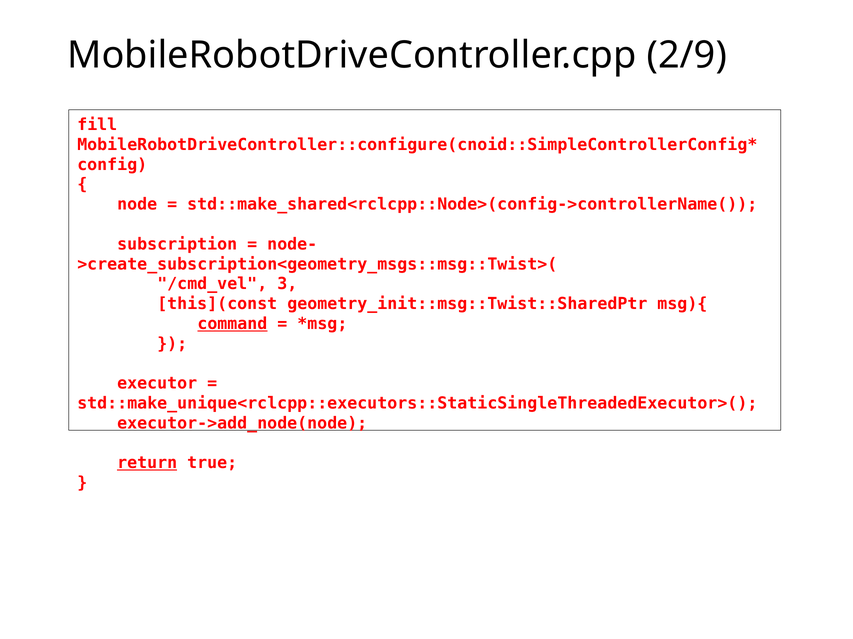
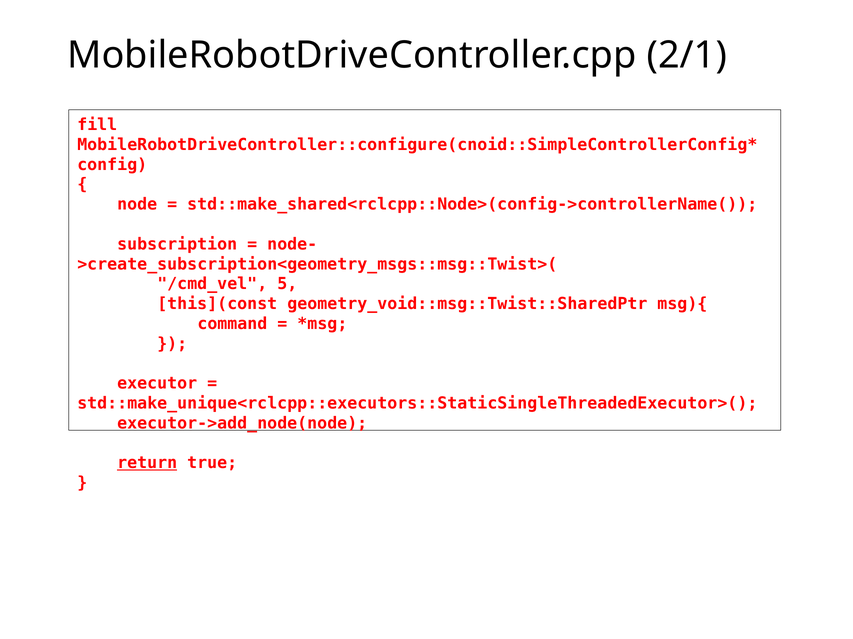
2/9: 2/9 -> 2/1 (687, 55)
3: 3 -> 5 (287, 284)
geometry_init::msg::Twist::SharedPtr: geometry_init::msg::Twist::SharedPtr -> geometry_void::msg::Twist::SharedPtr (467, 304)
command underline: present -> none (232, 324)
